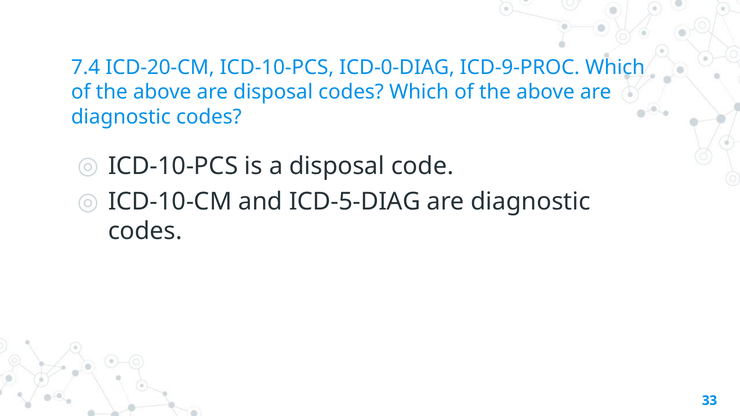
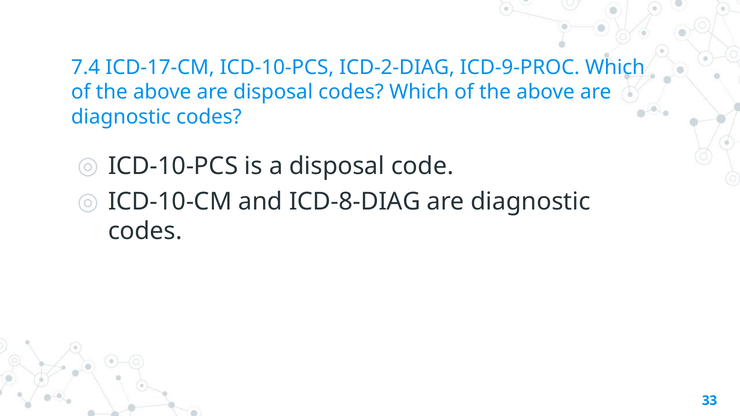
ICD-20-CM: ICD-20-CM -> ICD-17-CM (160, 68)
ICD-0-DIAG: ICD-0-DIAG -> ICD-2-DIAG (397, 68)
ICD-5-DIAG: ICD-5-DIAG -> ICD-8-DIAG (355, 202)
